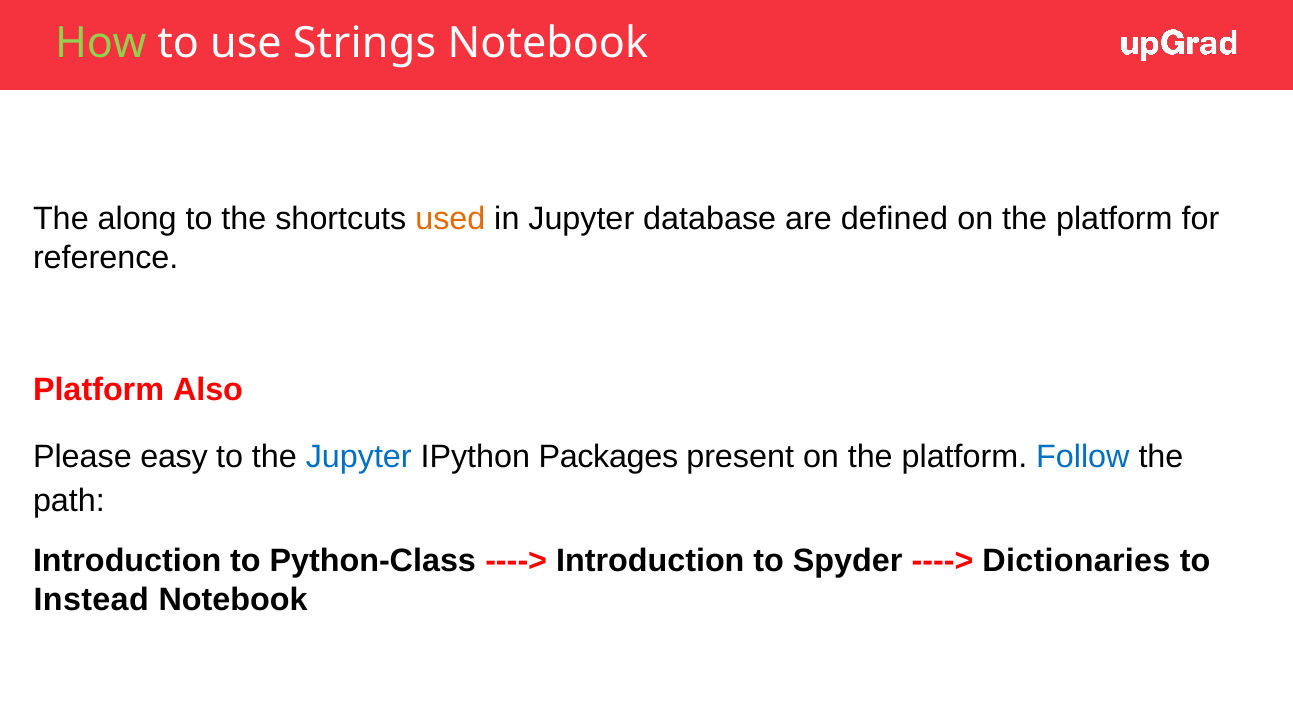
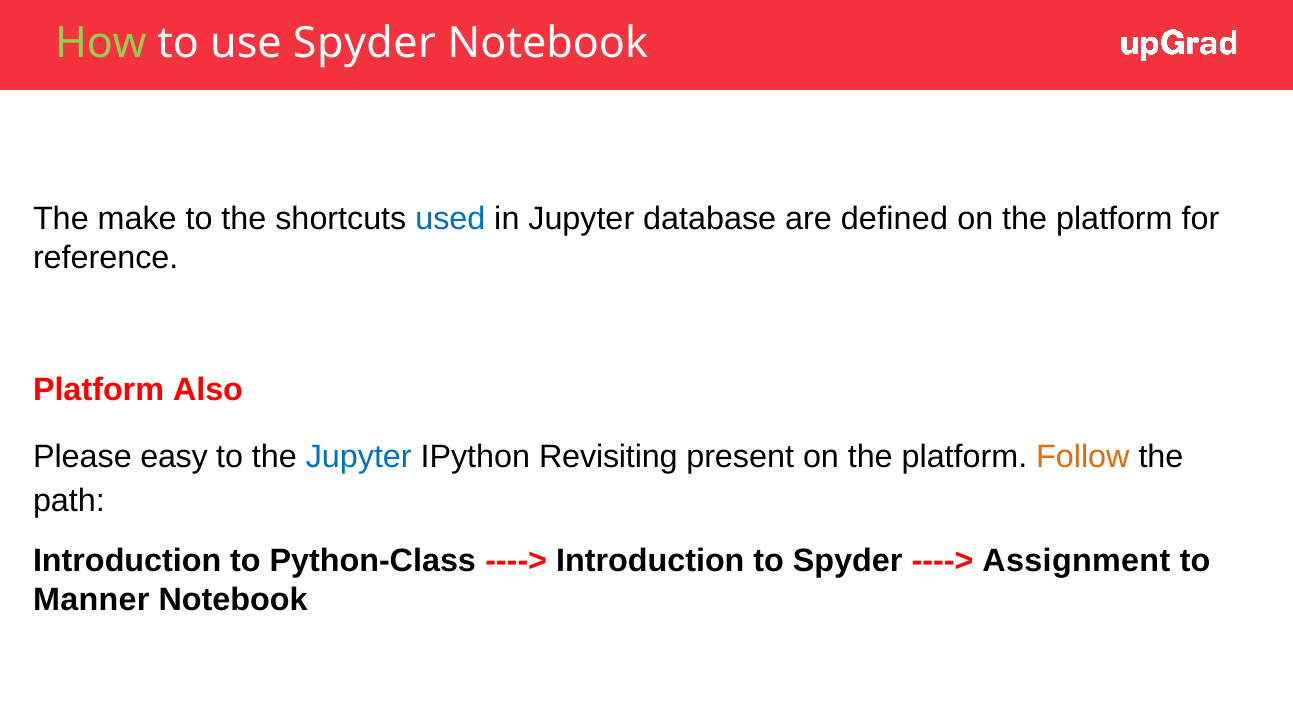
use Strings: Strings -> Spyder (364, 44)
along: along -> make (137, 219)
used colour: orange -> blue (450, 219)
Packages: Packages -> Revisiting (608, 457)
Follow colour: blue -> orange (1083, 457)
Dictionaries: Dictionaries -> Assignment (1076, 562)
Instead: Instead -> Manner (91, 600)
